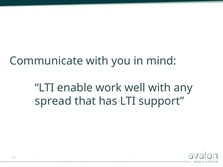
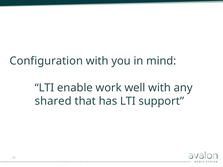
Communicate: Communicate -> Configuration (46, 61)
spread: spread -> shared (53, 101)
